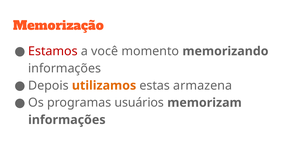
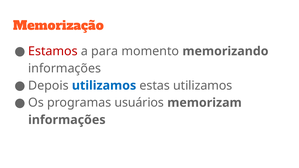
você: você -> para (105, 51)
utilizamos colour: orange -> blue (104, 86)
estas armazena: armazena -> utilizamos (203, 86)
